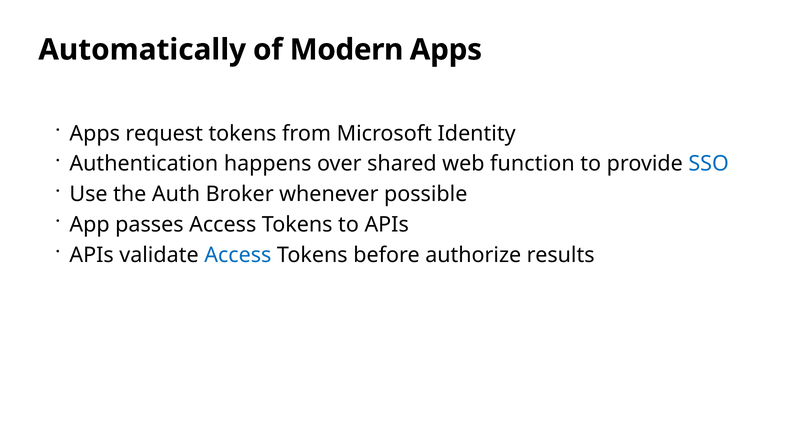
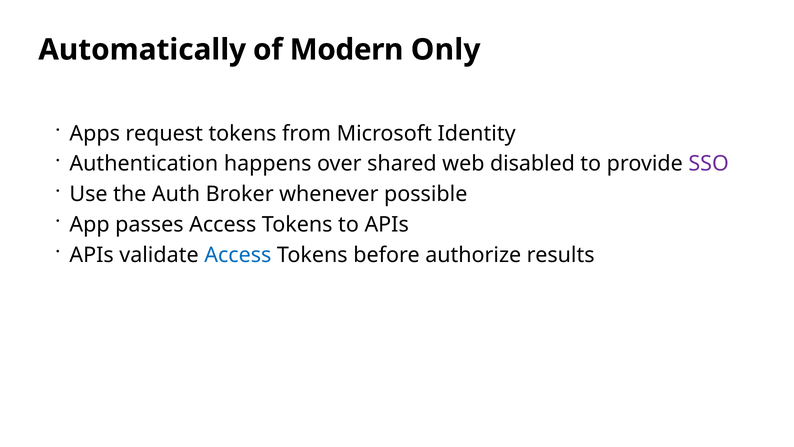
Modern Apps: Apps -> Only (446, 50)
function: function -> disabled (532, 164)
SSO colour: blue -> purple (709, 164)
